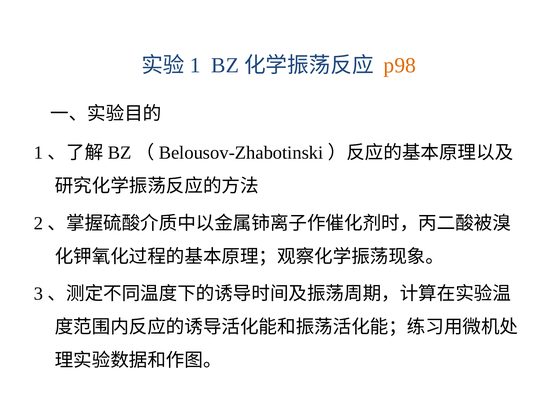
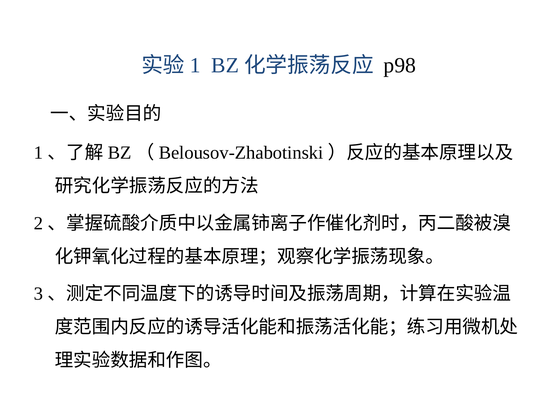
p98 colour: orange -> black (400, 65)
